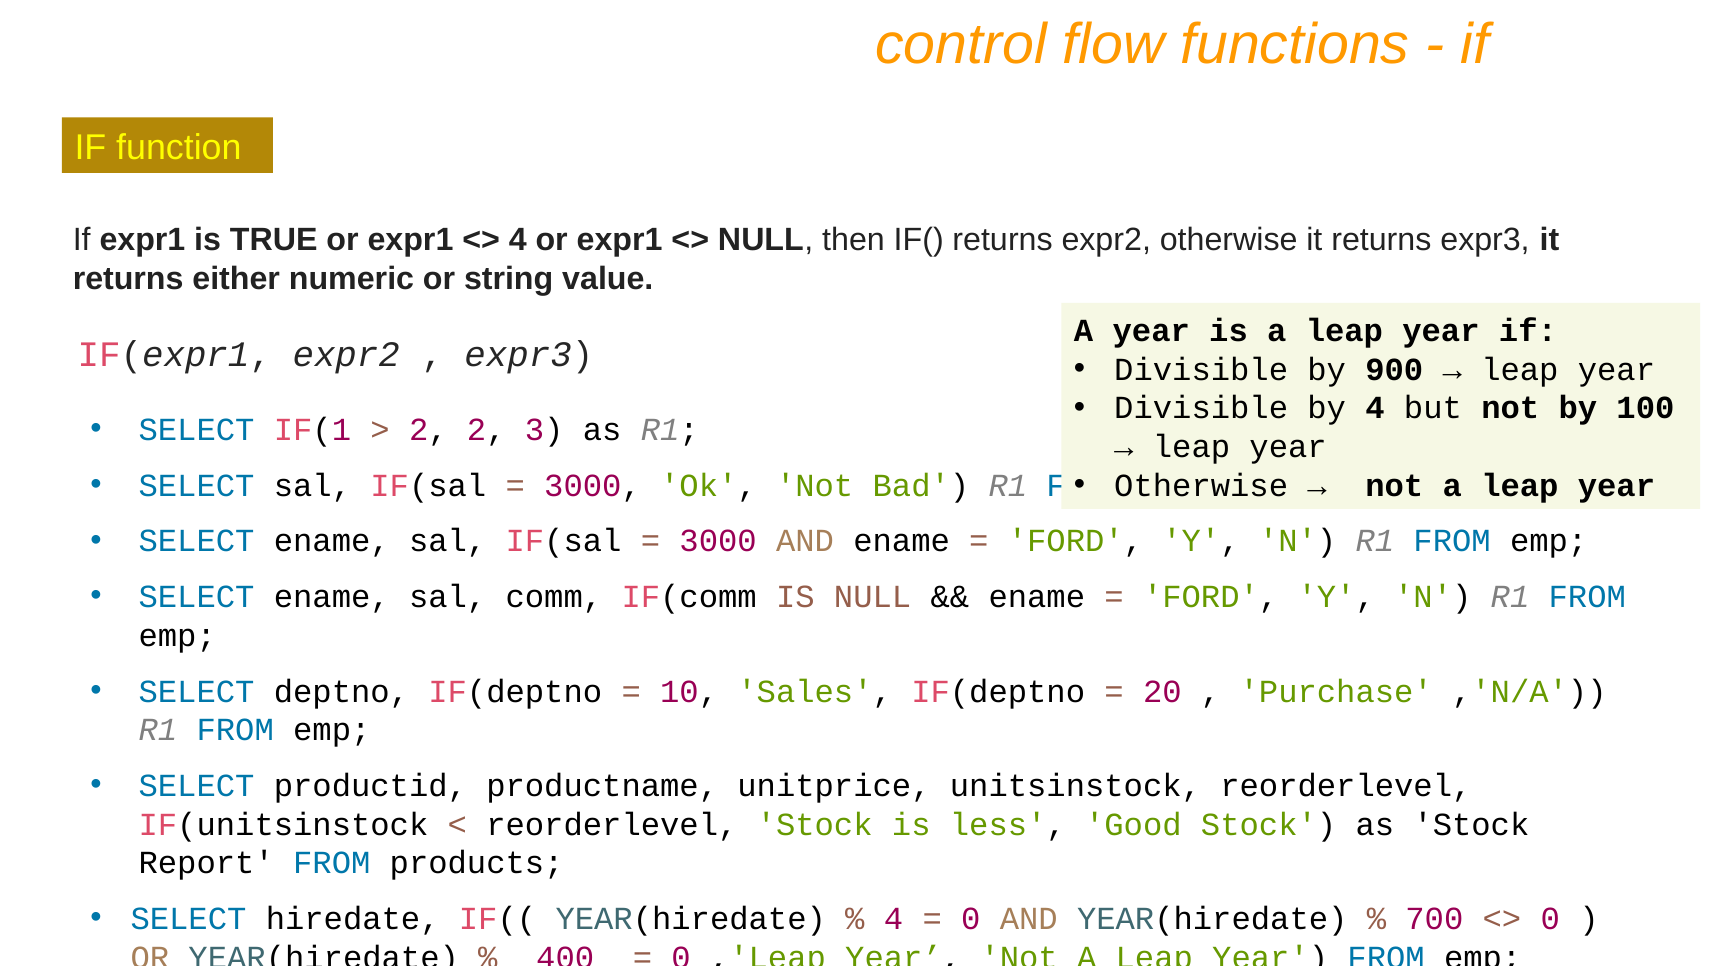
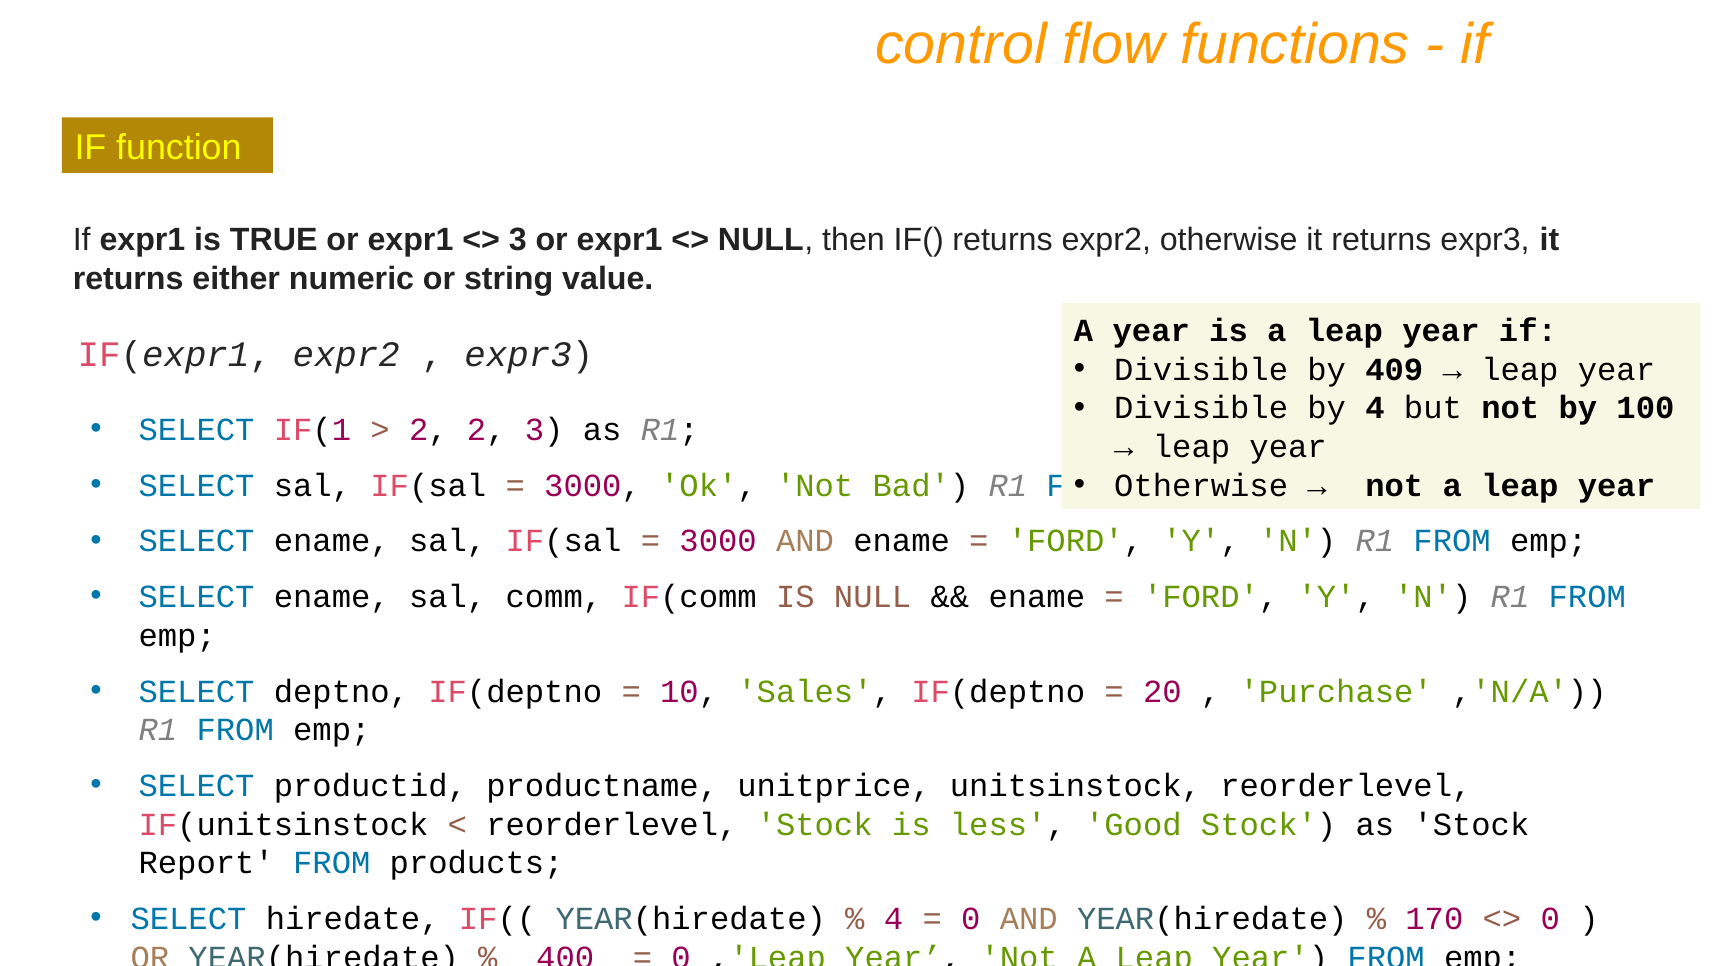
4: 4 -> 3 (518, 240)
900: 900 -> 409 (1394, 369)
700: 700 -> 170 (1434, 919)
